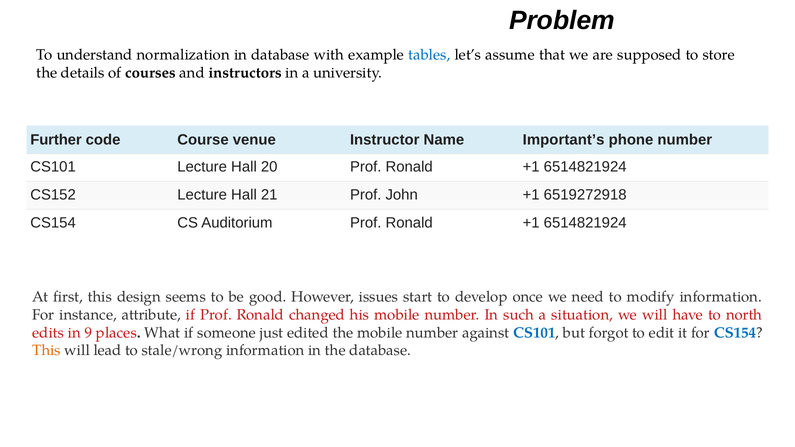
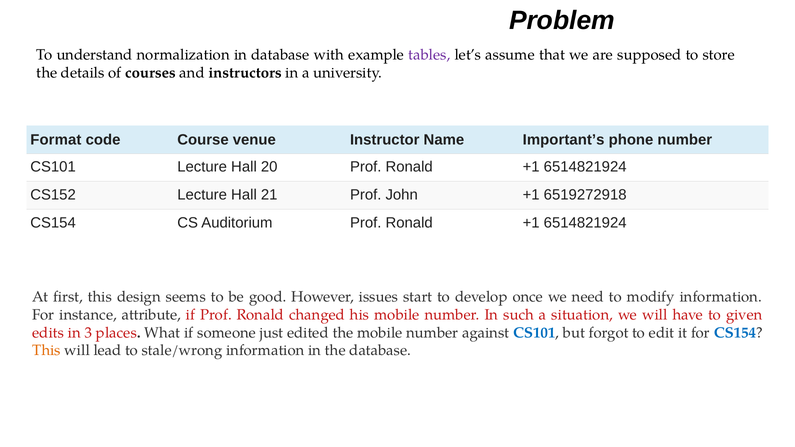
tables colour: blue -> purple (429, 55)
Further: Further -> Format (56, 140)
north: north -> given (744, 315)
9: 9 -> 3 (88, 333)
